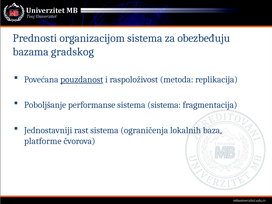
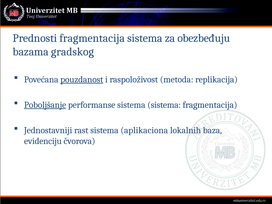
Prednosti organizacijom: organizacijom -> fragmentacija (92, 38)
Poboljšanje underline: none -> present (45, 105)
ograničenja: ograničenja -> aplikaciona (144, 130)
platforme: platforme -> evidenciju (43, 141)
